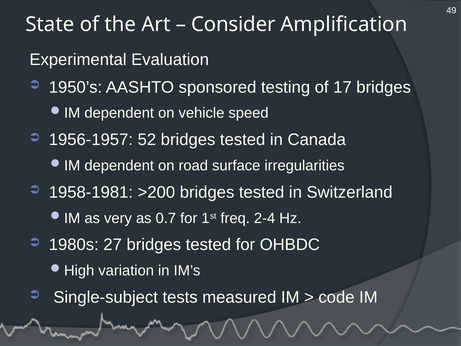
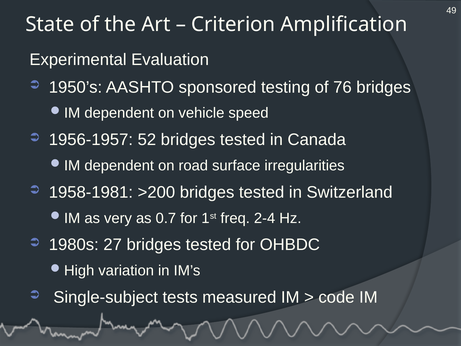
Consider: Consider -> Criterion (233, 24)
17: 17 -> 76 (342, 87)
